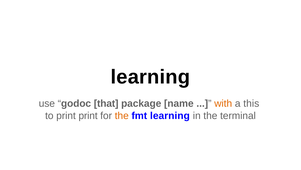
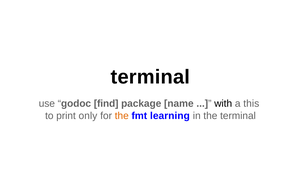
learning: learning -> terminal (150, 77)
that: that -> find (106, 103)
with colour: orange -> black (223, 103)
print print: print -> only (88, 115)
